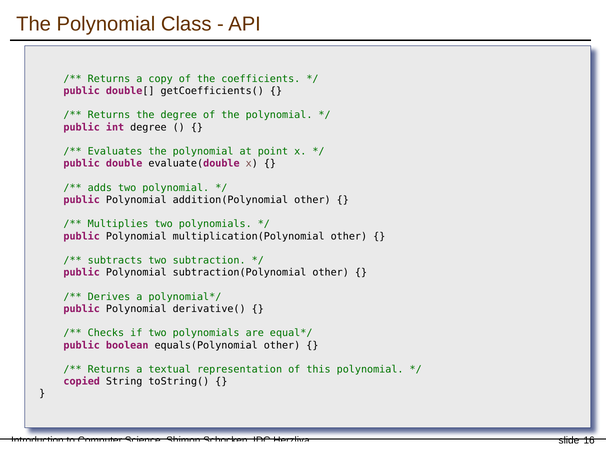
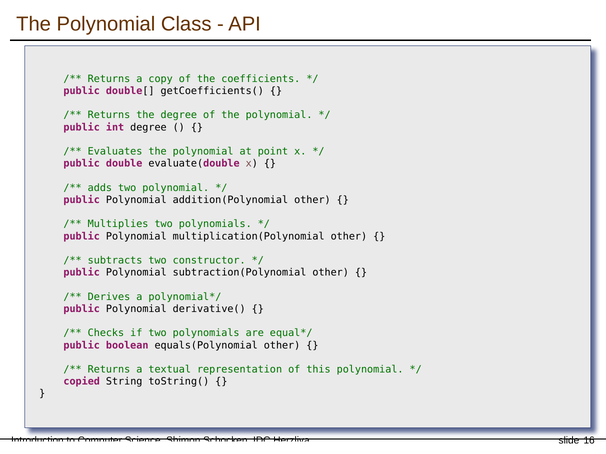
subtraction: subtraction -> constructor (209, 261)
